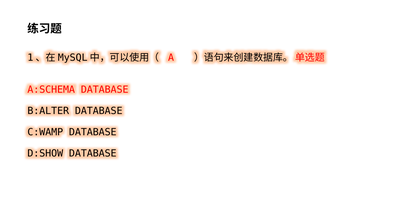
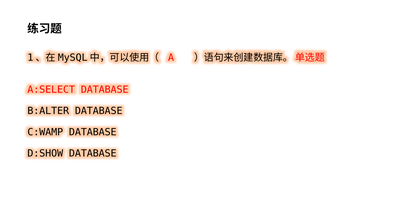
A:SCHEMA: A:SCHEMA -> A:SELECT (51, 90)
